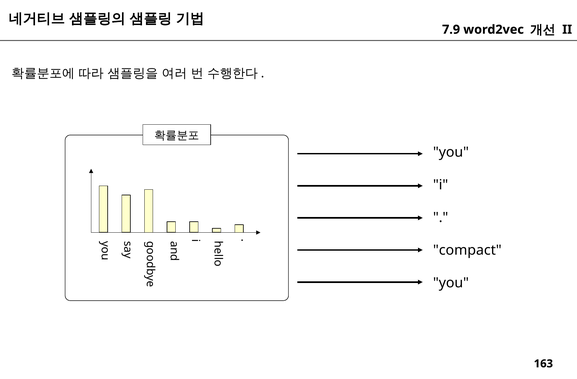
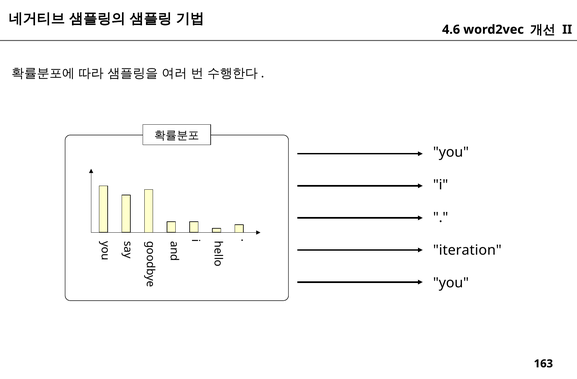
7.9: 7.9 -> 4.6 (451, 30)
compact: compact -> iteration (467, 250)
